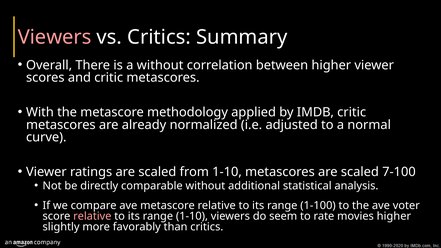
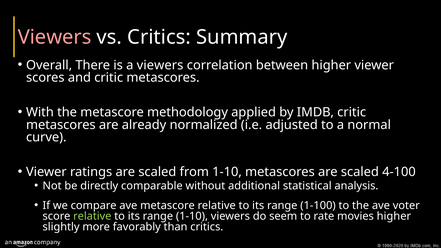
a without: without -> viewers (160, 65)
7-100: 7-100 -> 4-100 (399, 172)
relative colour: pink -> light green (92, 216)
